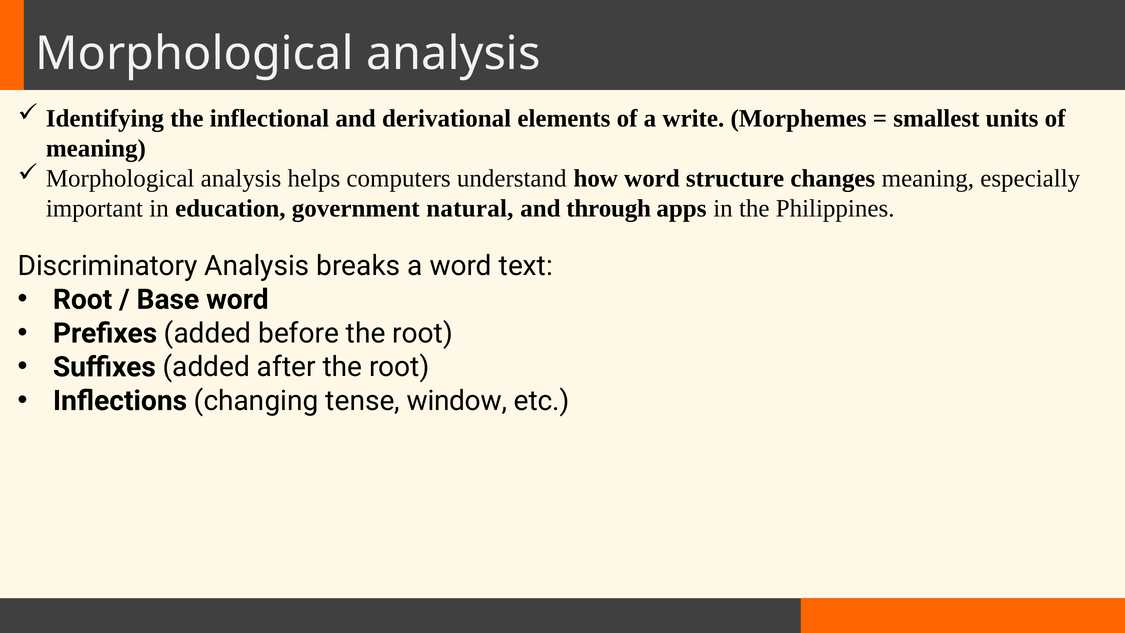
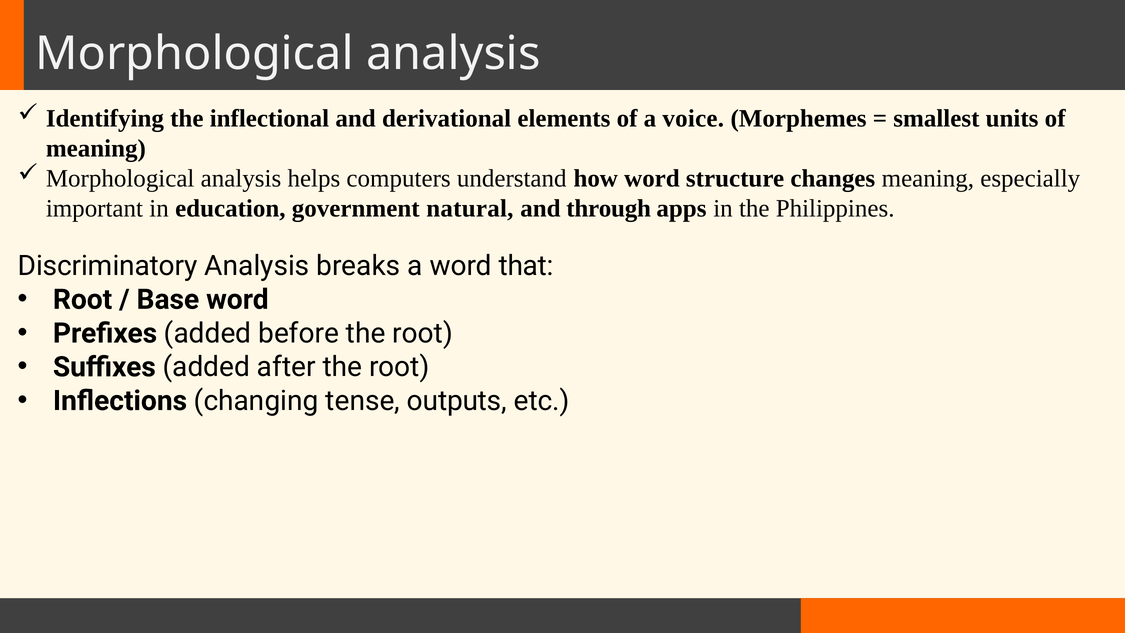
write: write -> voice (693, 118)
text: text -> that (526, 266)
window: window -> outputs (457, 401)
